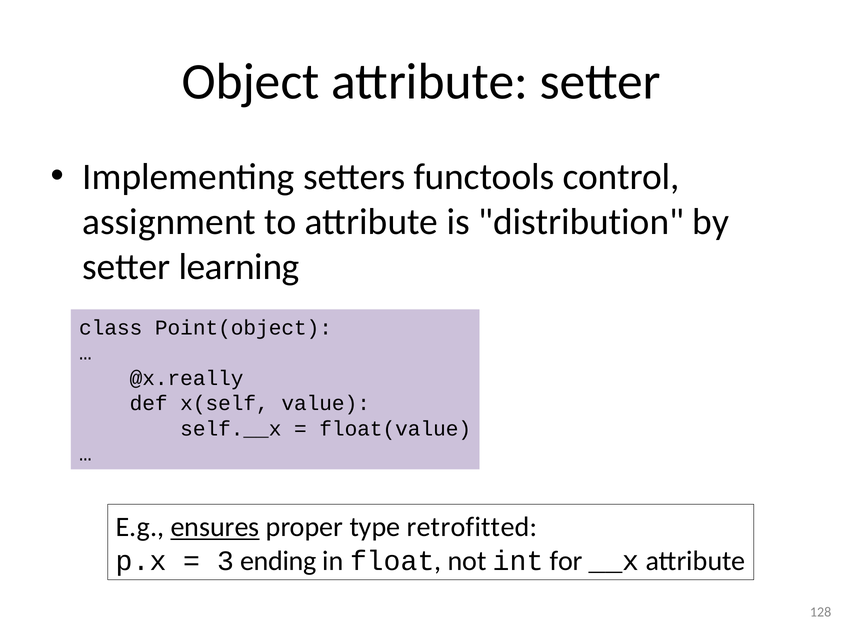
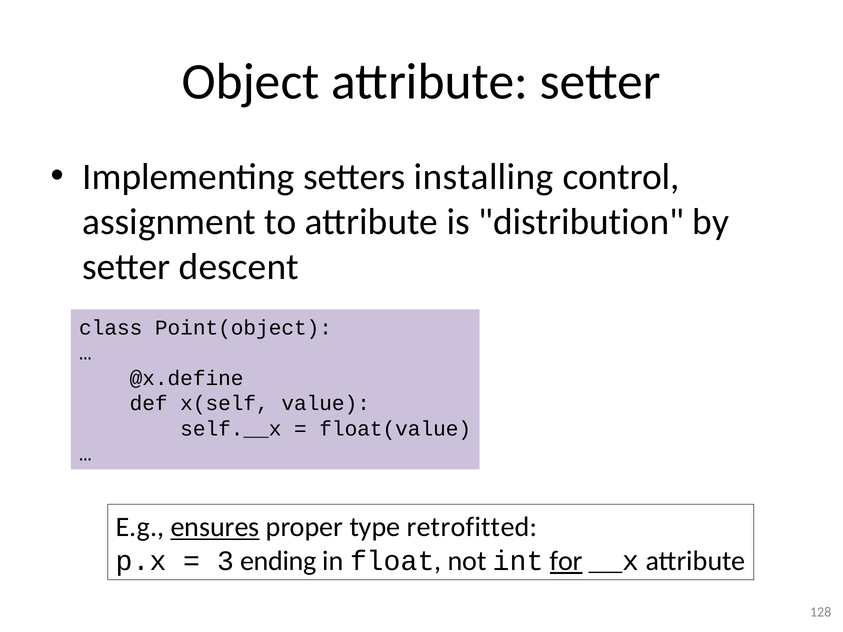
functools: functools -> installing (484, 177)
learning: learning -> descent (239, 267)
@x.really: @x.really -> @x.define (187, 378)
for underline: none -> present (566, 561)
